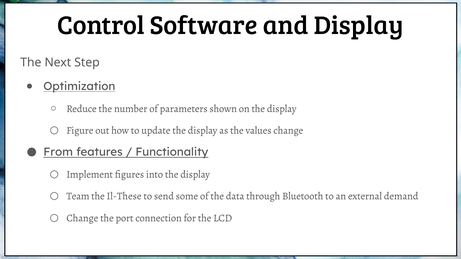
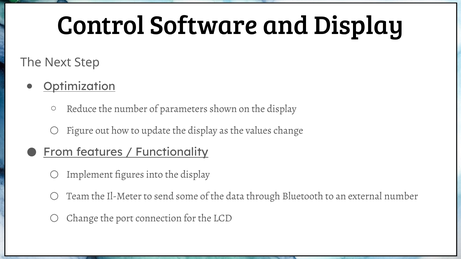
Il-These: Il-These -> Il-Meter (124, 197)
external demand: demand -> number (401, 197)
